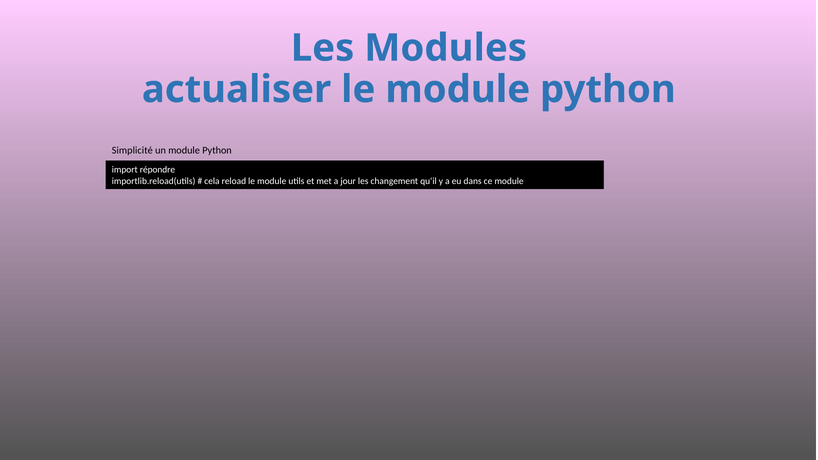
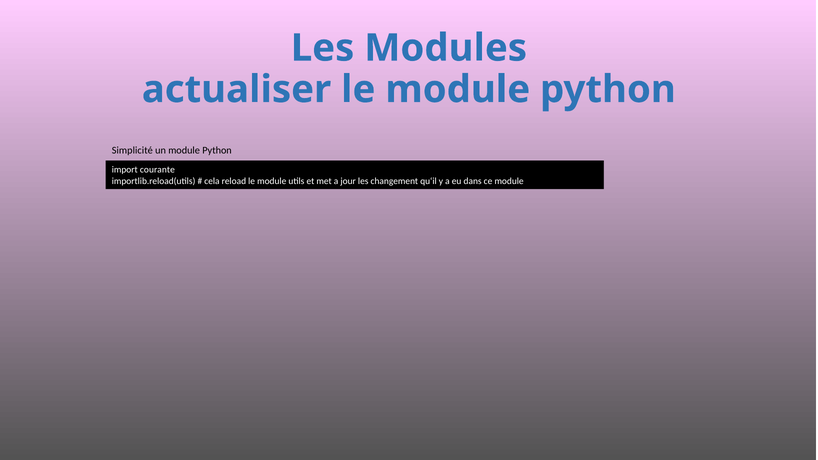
répondre: répondre -> courante (157, 170)
